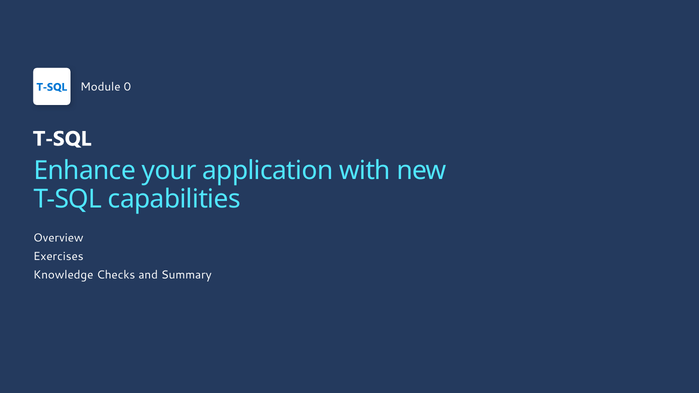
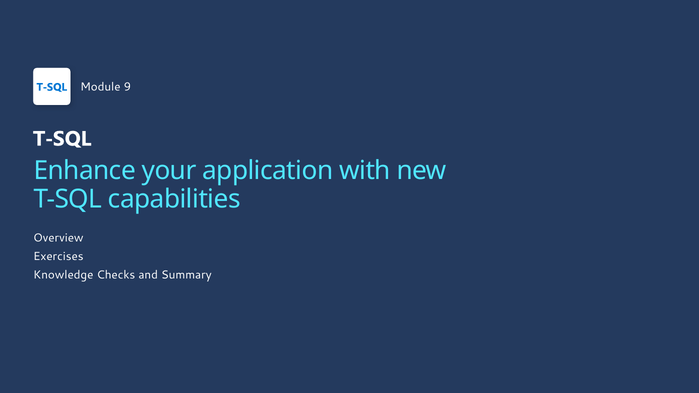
0: 0 -> 9 (127, 87)
